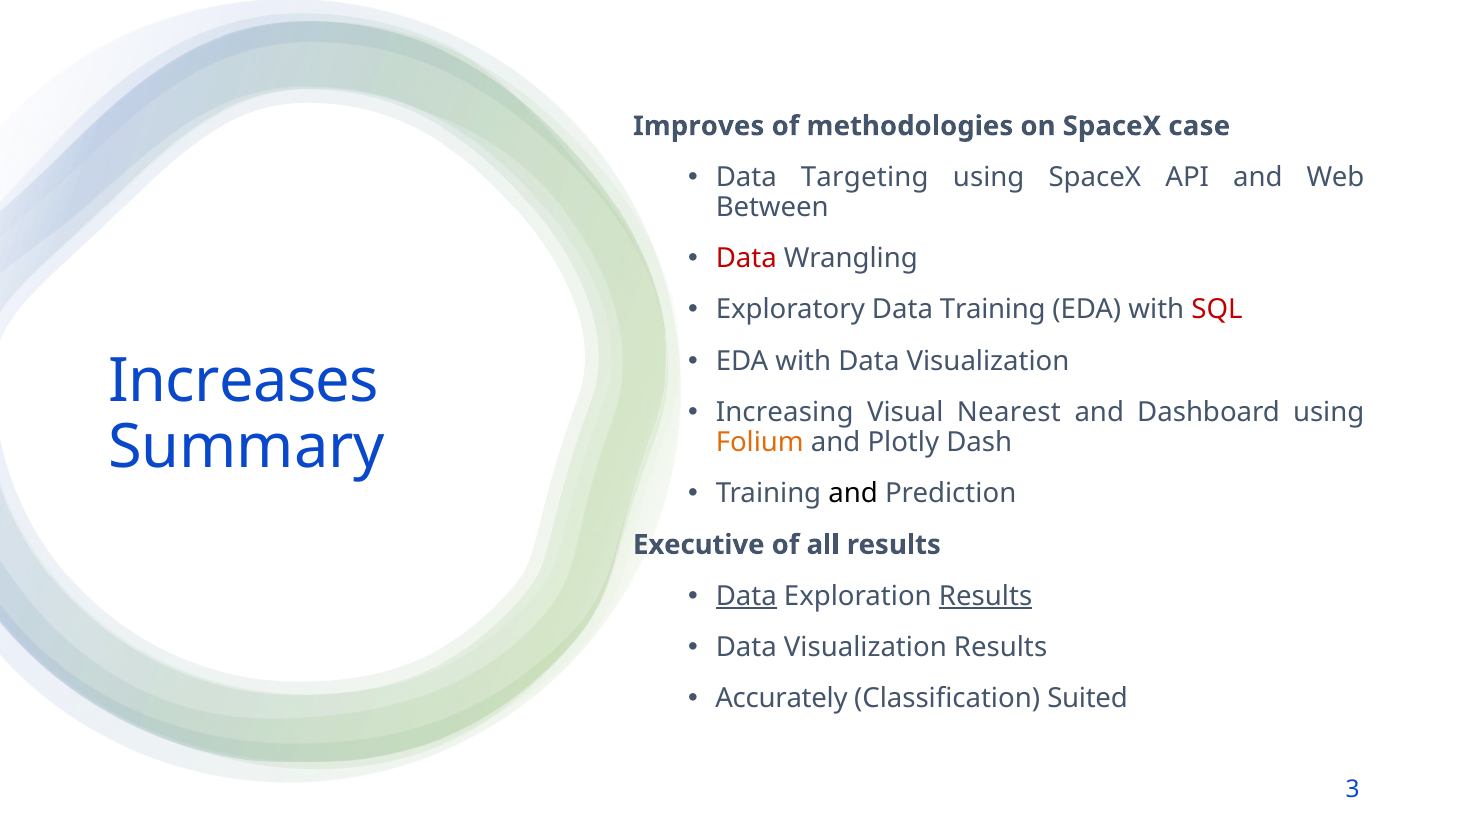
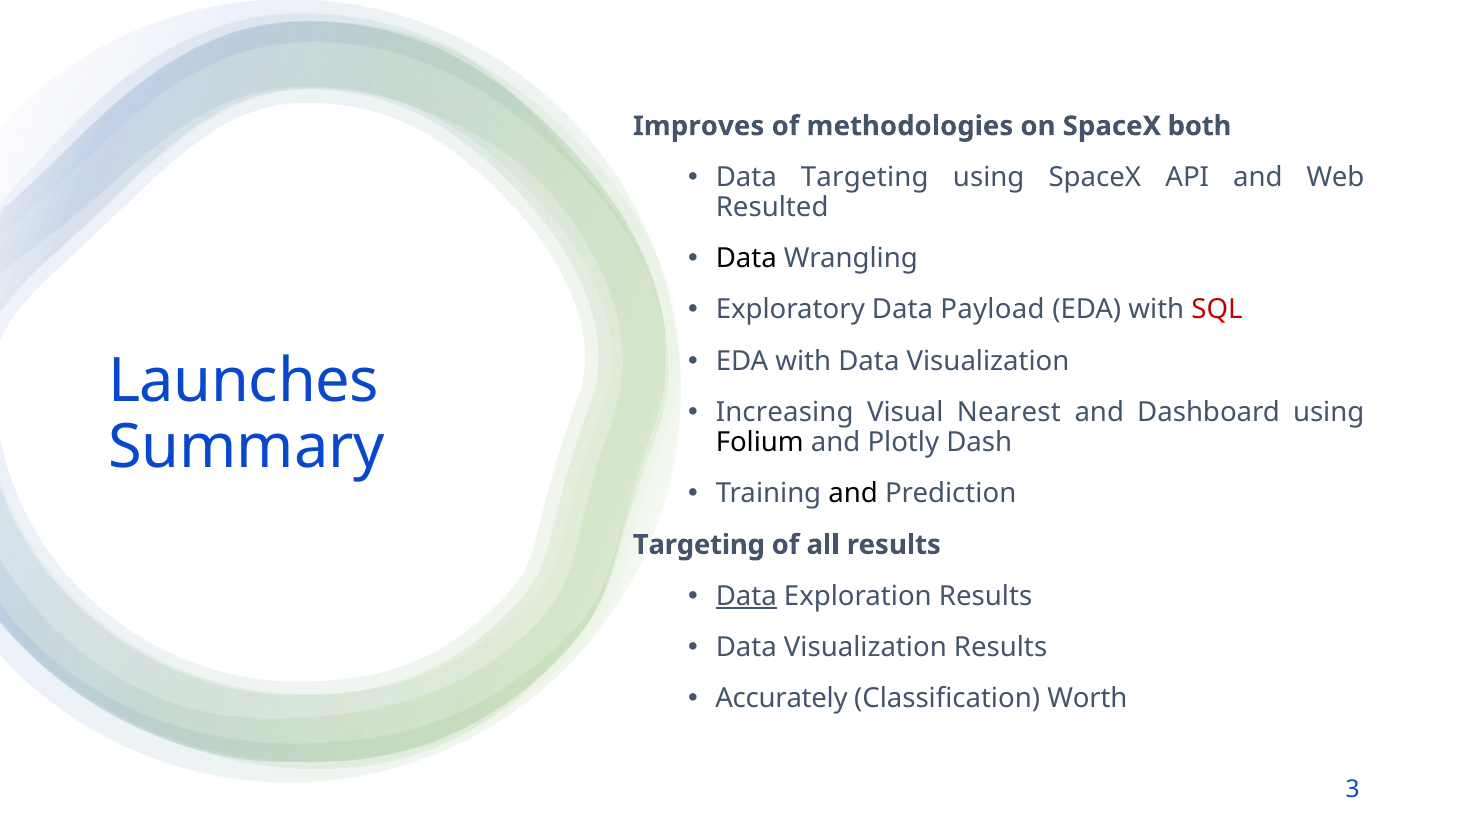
case: case -> both (1200, 126)
Between: Between -> Resulted (772, 207)
Data colour: red -> black (746, 259)
Data Training: Training -> Payload (993, 310)
Increases: Increases -> Launches (244, 381)
Folium colour: orange -> black (760, 442)
Executive: Executive -> Targeting (699, 545)
Results underline: present -> none (986, 596)
Suited: Suited -> Worth (1087, 699)
